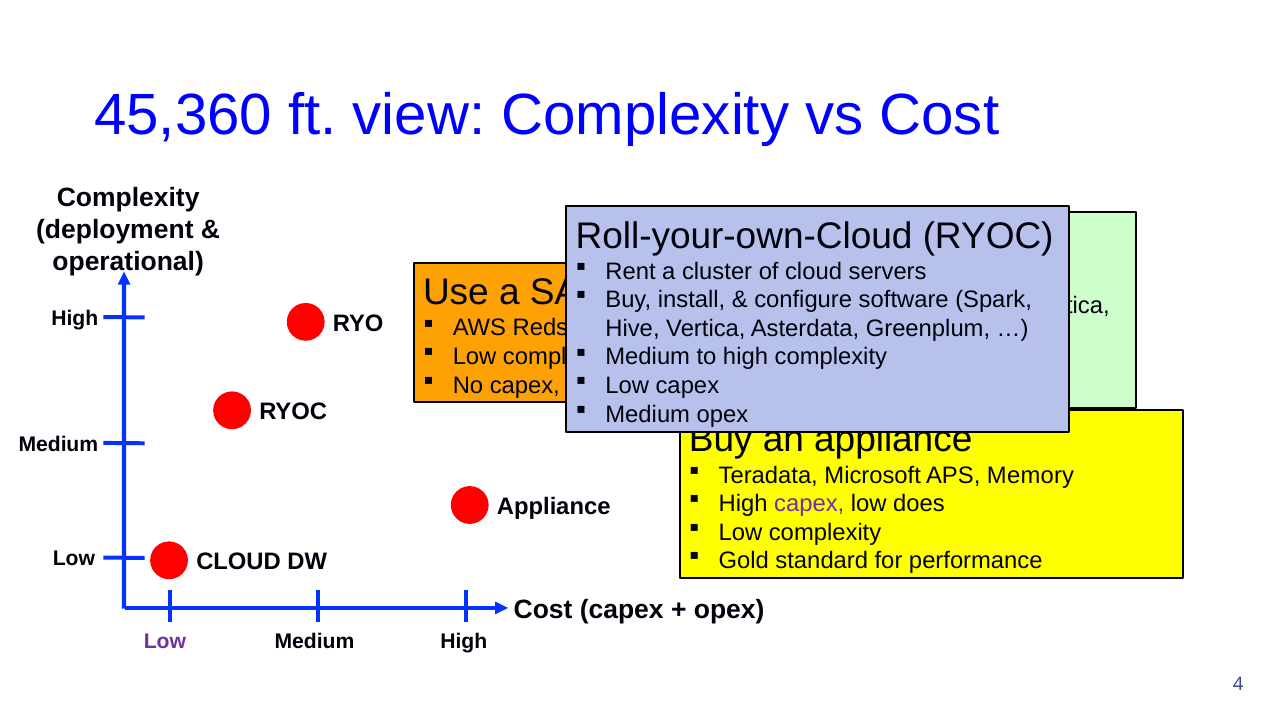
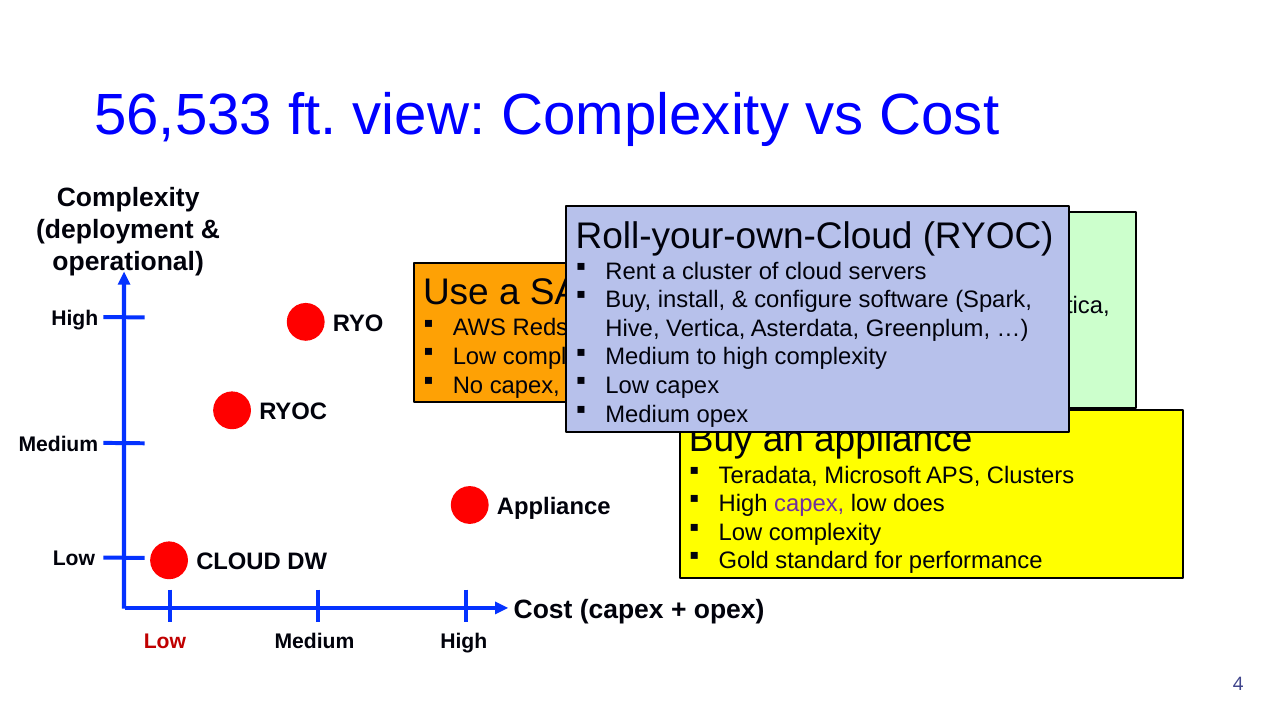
45,360: 45,360 -> 56,533 (183, 115)
Memory: Memory -> Clusters (1031, 476)
Low colour: purple -> red (165, 641)
